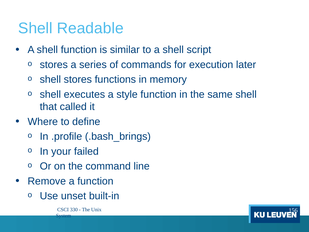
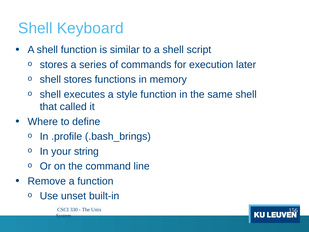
Readable: Readable -> Keyboard (90, 28)
failed: failed -> string (86, 151)
